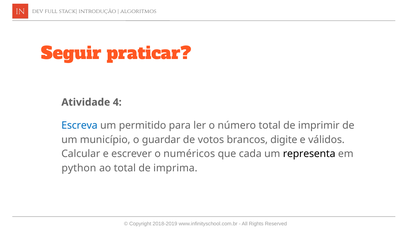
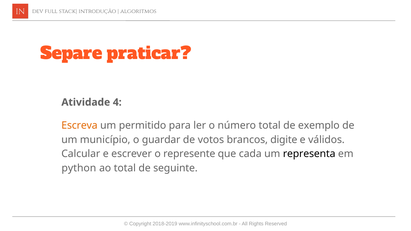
Seguir: Seguir -> Separe (71, 54)
Escreva colour: blue -> orange (79, 126)
imprimir: imprimir -> exemplo (319, 126)
numéricos: numéricos -> represente (189, 154)
imprima: imprima -> seguinte (175, 168)
